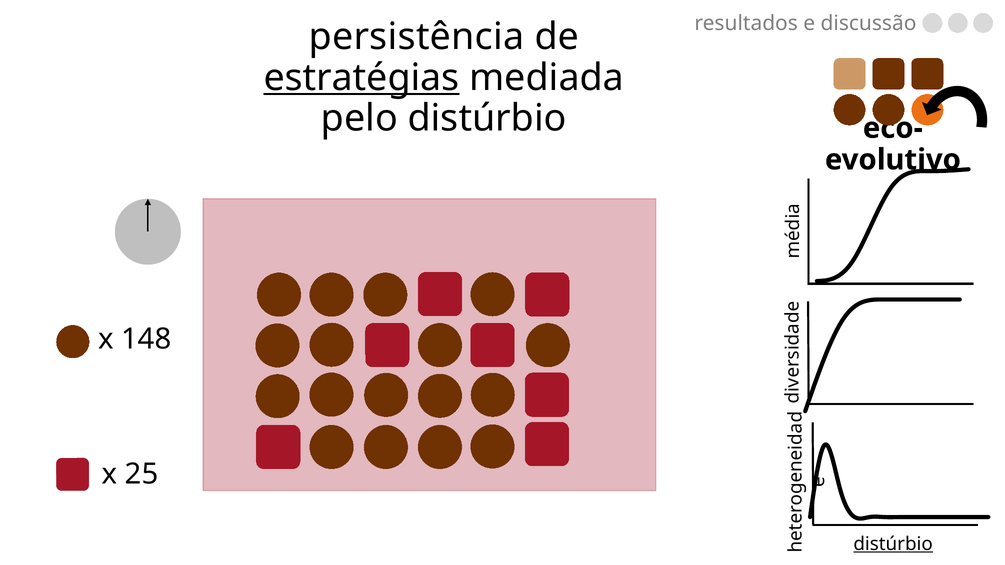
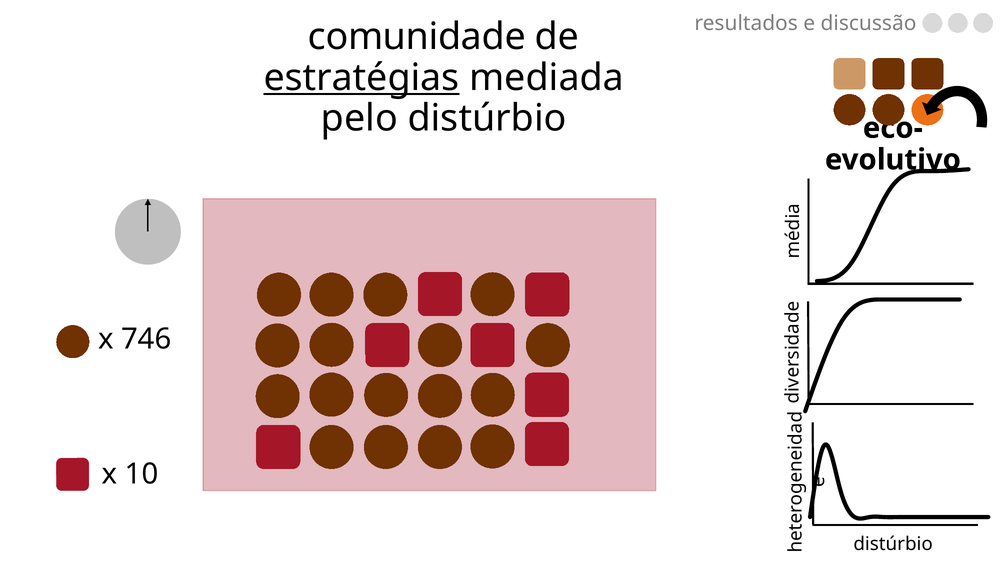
persistência: persistência -> comunidade (417, 37)
148: 148 -> 746 (146, 339)
25: 25 -> 10 (142, 475)
distúrbio underline: present -> none (893, 544)
